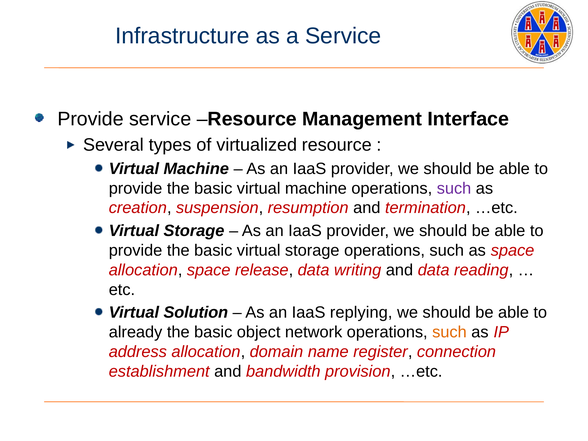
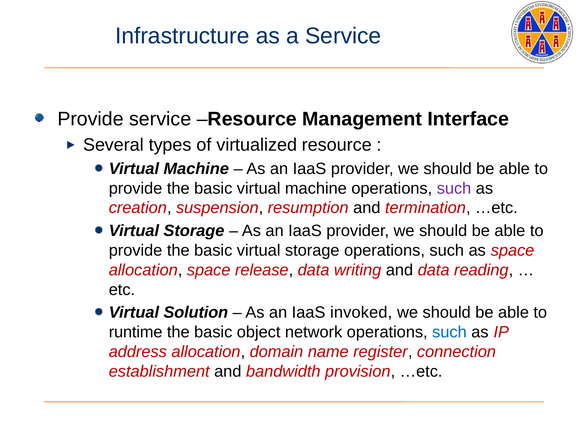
replying: replying -> invoked (361, 312)
already: already -> runtime (136, 332)
such colour: orange -> blue (449, 332)
